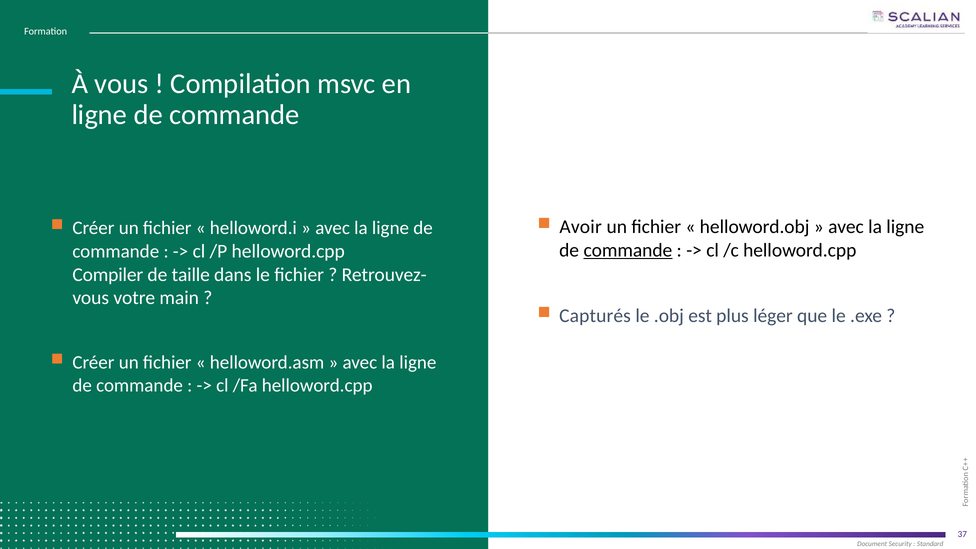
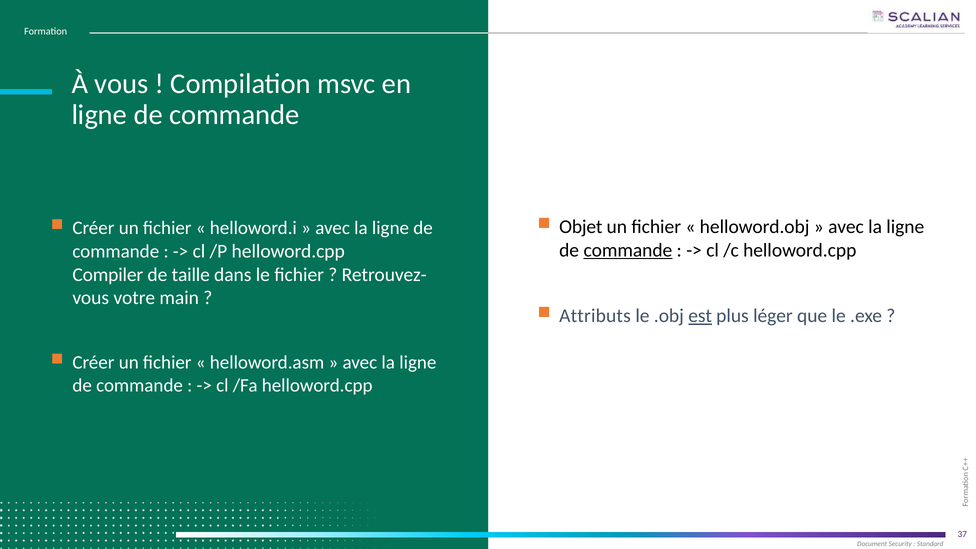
Avoir: Avoir -> Objet (581, 227)
Capturés: Capturés -> Attributs (595, 316)
est underline: none -> present (700, 316)
